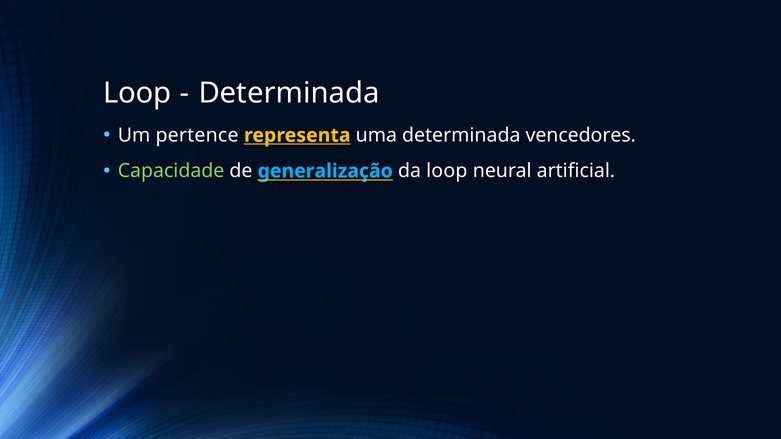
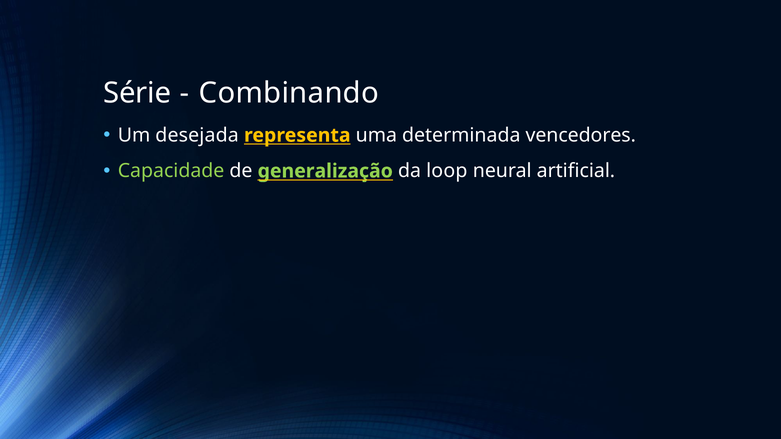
Loop: Loop -> Série (137, 93)
Determinada: Determinada -> Combinando (289, 93)
pertence: pertence -> desejada (197, 135)
generalização colour: light blue -> light green (325, 171)
